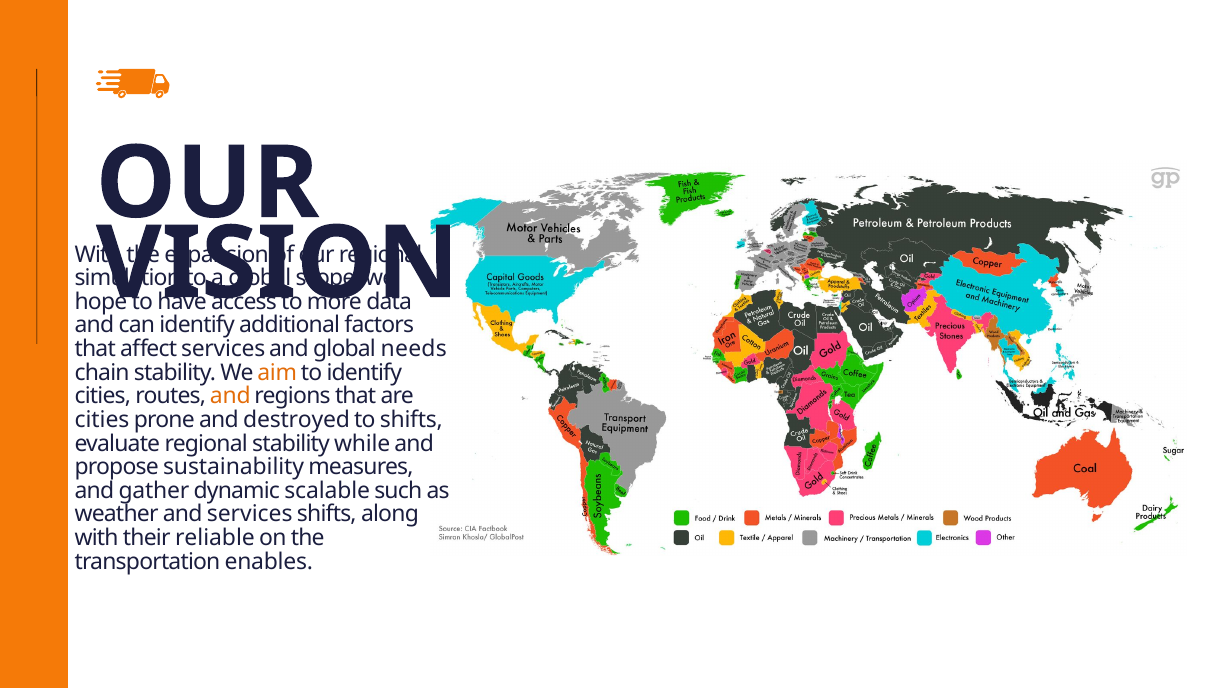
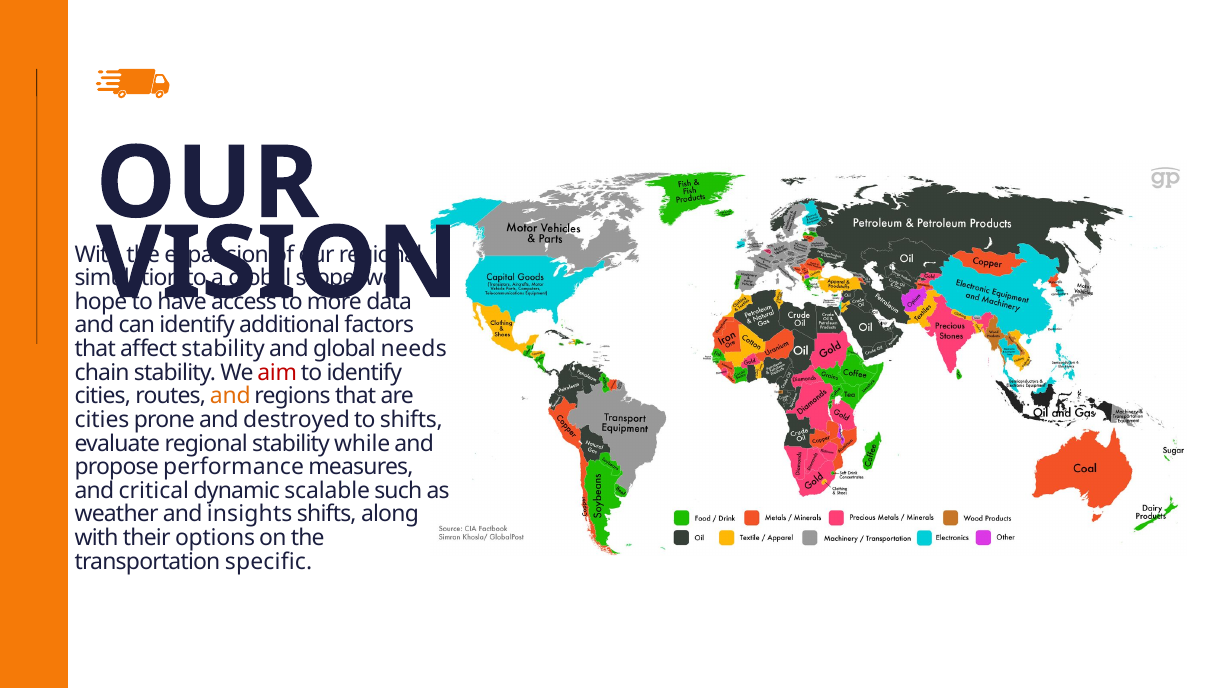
affect services: services -> stability (223, 349)
aim colour: orange -> red (277, 373)
sustainability: sustainability -> performance (234, 467)
gather: gather -> critical (154, 491)
and services: services -> insights (250, 514)
reliable: reliable -> options (215, 538)
enables: enables -> specific (269, 562)
